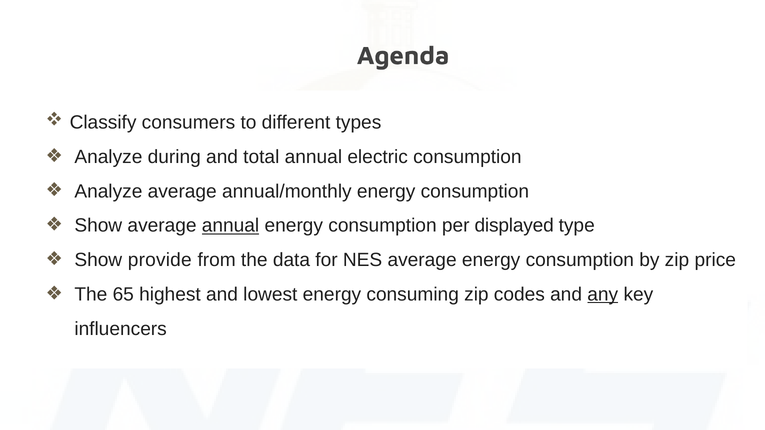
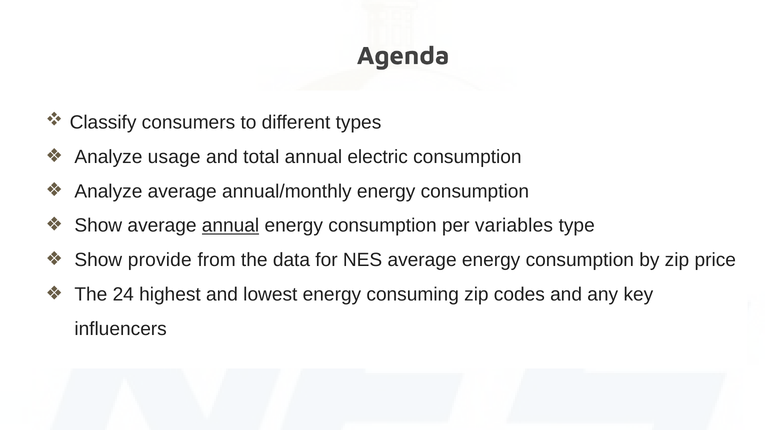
during: during -> usage (174, 157)
displayed: displayed -> variables (514, 226)
65: 65 -> 24 (123, 295)
any underline: present -> none (603, 295)
